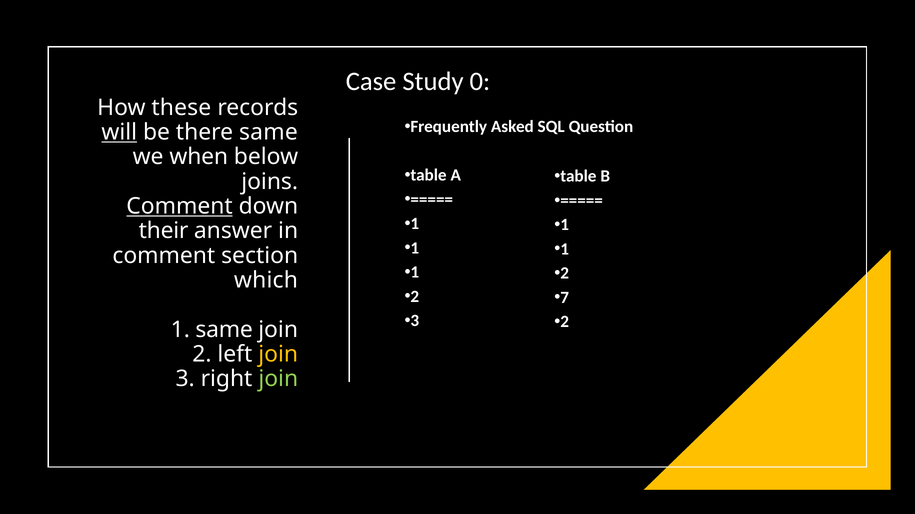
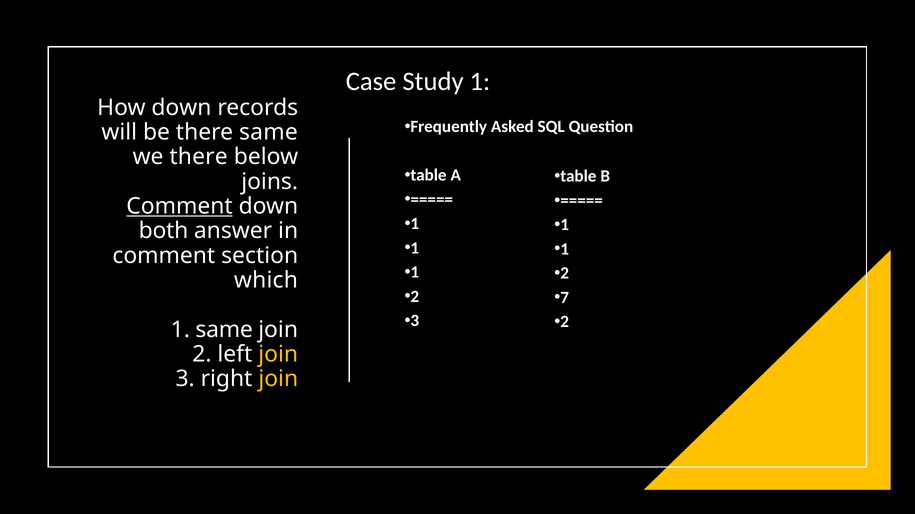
Study 0: 0 -> 1 (480, 82)
How these: these -> down (181, 108)
will underline: present -> none (119, 132)
we when: when -> there (199, 157)
their: their -> both (164, 231)
join colour: light green -> yellow (278, 379)
